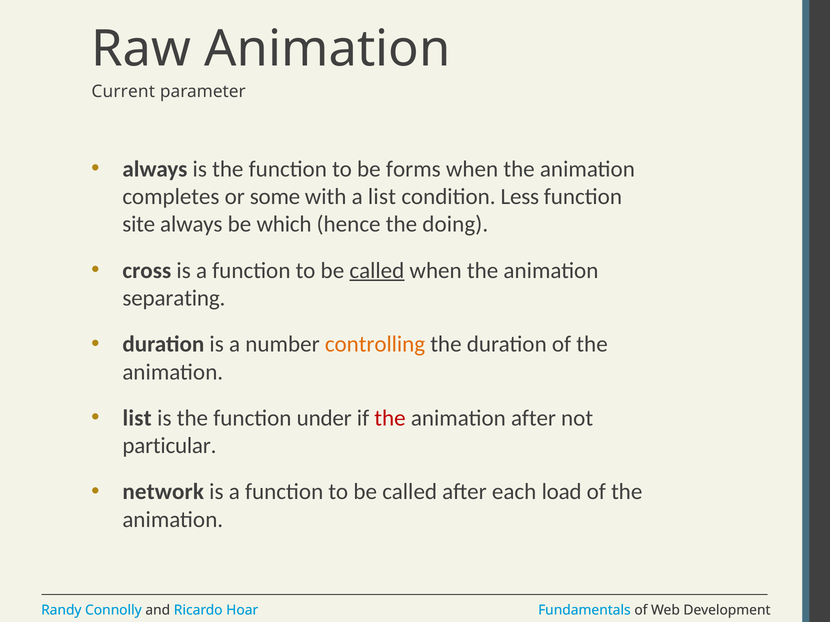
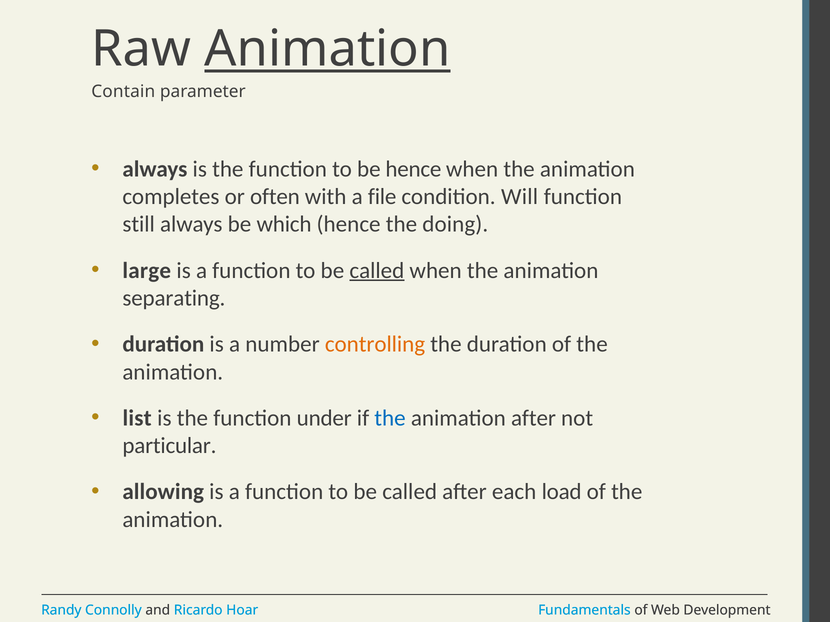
Animation underline: none -> present (327, 49)
Current: Current -> Contain (123, 92)
be forms: forms -> hence (413, 169)
some: some -> often (275, 197)
a list: list -> file (382, 197)
Less: Less -> Will (520, 197)
site: site -> still (139, 224)
cross: cross -> large (147, 271)
the colour: red -> blue (390, 418)
network: network -> allowing (163, 492)
